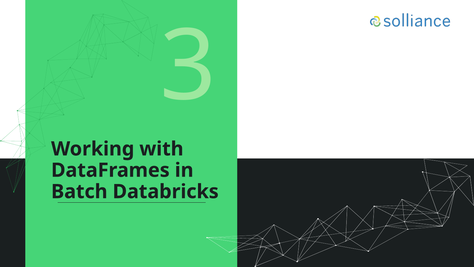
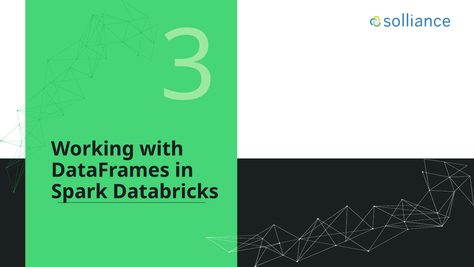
Batch: Batch -> Spark (79, 191)
